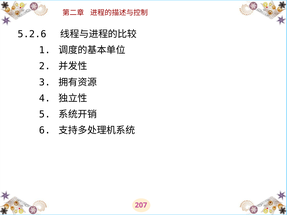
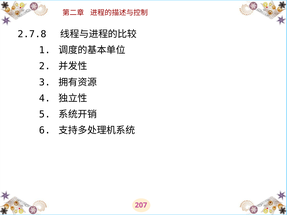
5.2.6: 5.2.6 -> 2.7.8 (32, 34)
